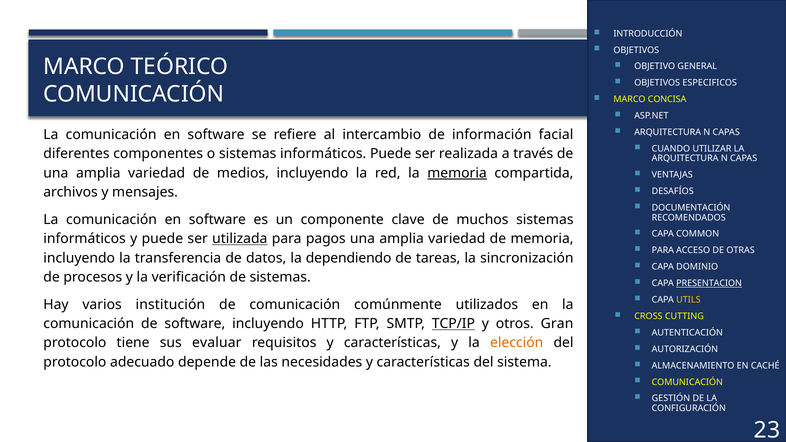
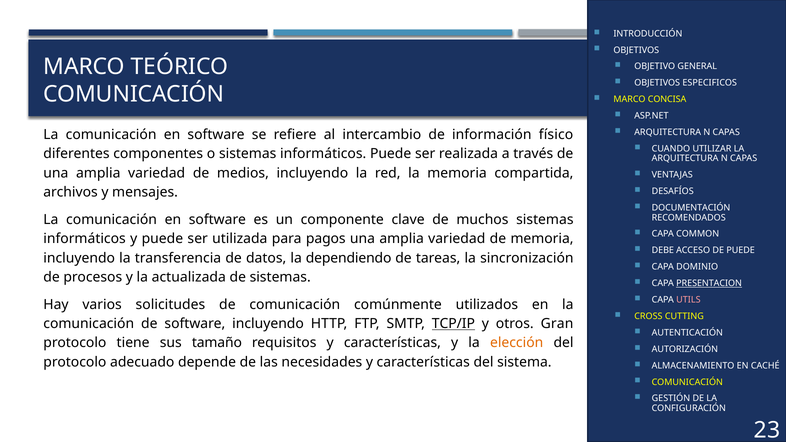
facial: facial -> físico (556, 135)
memoria underline: present -> none (457, 173)
utilizada underline: present -> none (240, 239)
PARA: PARA -> DEBE (663, 251)
DE OTRAS: OTRAS -> PUEDE (741, 251)
verificación: verificación -> actualizada (189, 277)
UTILS colour: yellow -> pink (688, 300)
institución: institución -> solicitudes (170, 305)
evaluar: evaluar -> tamaño (217, 343)
